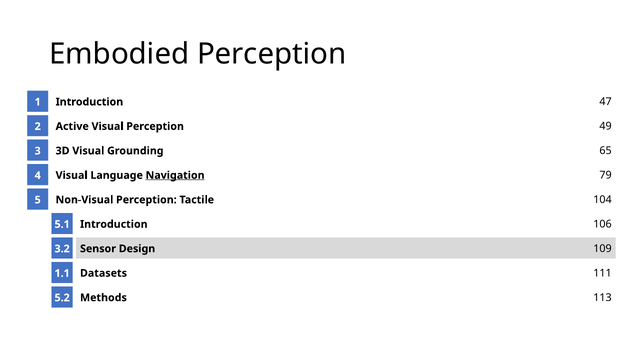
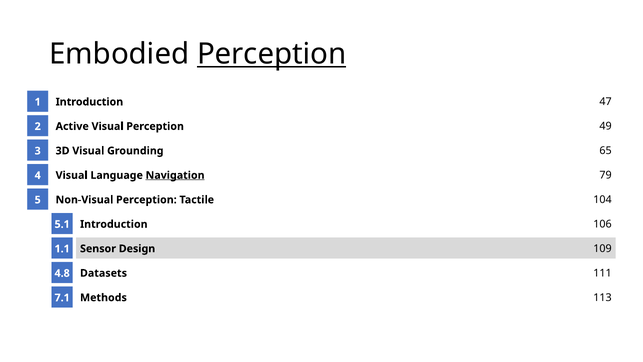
Perception underline: none -> present (272, 54)
3.2: 3.2 -> 1.1 (62, 249)
1.1: 1.1 -> 4.8 (62, 273)
5.2: 5.2 -> 7.1 (62, 297)
